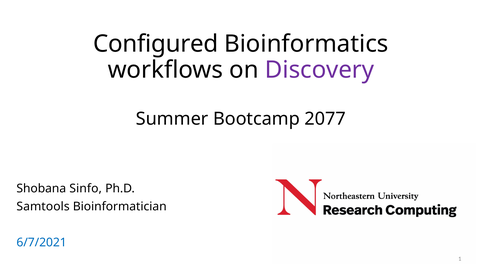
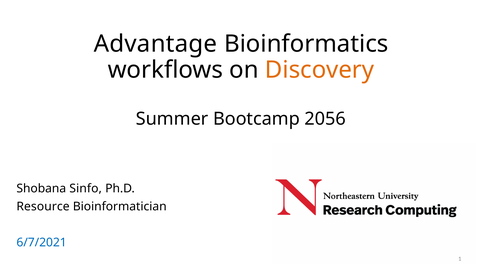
Configured: Configured -> Advantage (155, 44)
Discovery colour: purple -> orange (320, 70)
2077: 2077 -> 2056 (325, 119)
Samtools: Samtools -> Resource (43, 207)
